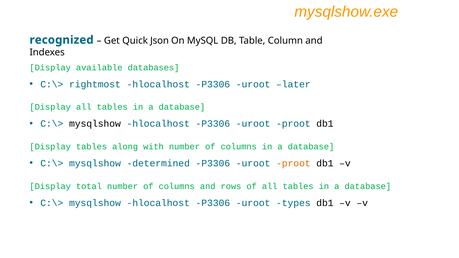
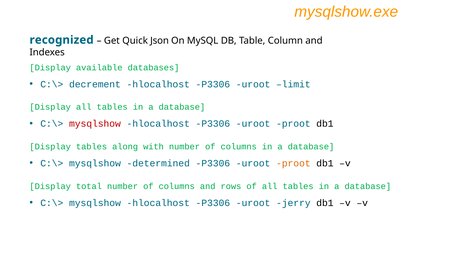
rightmost: rightmost -> decrement (95, 84)
later: later -> limit (293, 84)
mysqlshow colour: black -> red (95, 124)
types: types -> jerry (293, 203)
